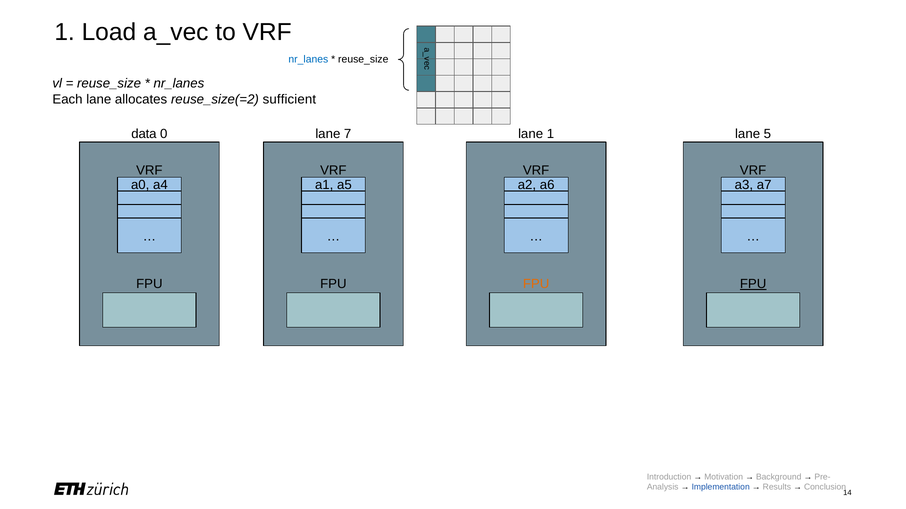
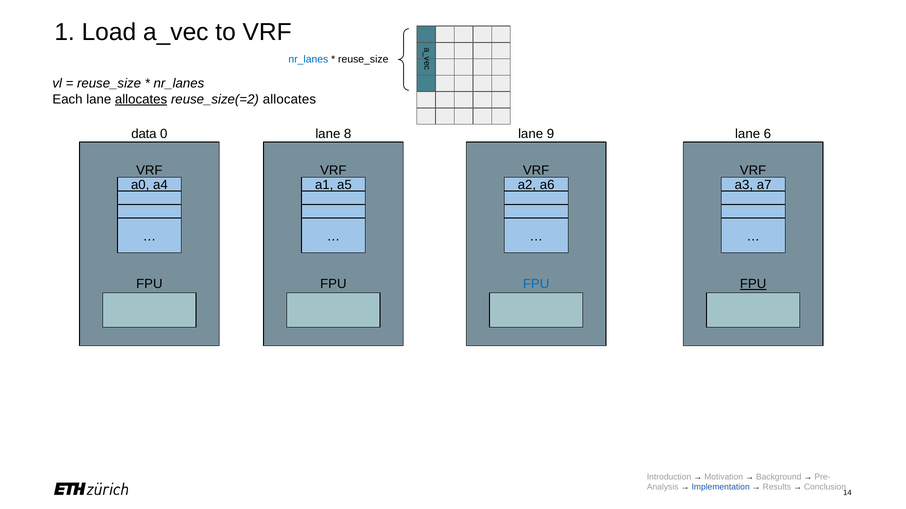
allocates underline: none -> present (141, 100)
reuse_size(=2 sufficient: sufficient -> allocates (289, 100)
7: 7 -> 8 (348, 134)
lane 1: 1 -> 9 (550, 134)
5: 5 -> 6 (767, 134)
FPU colour: orange -> blue (536, 284)
